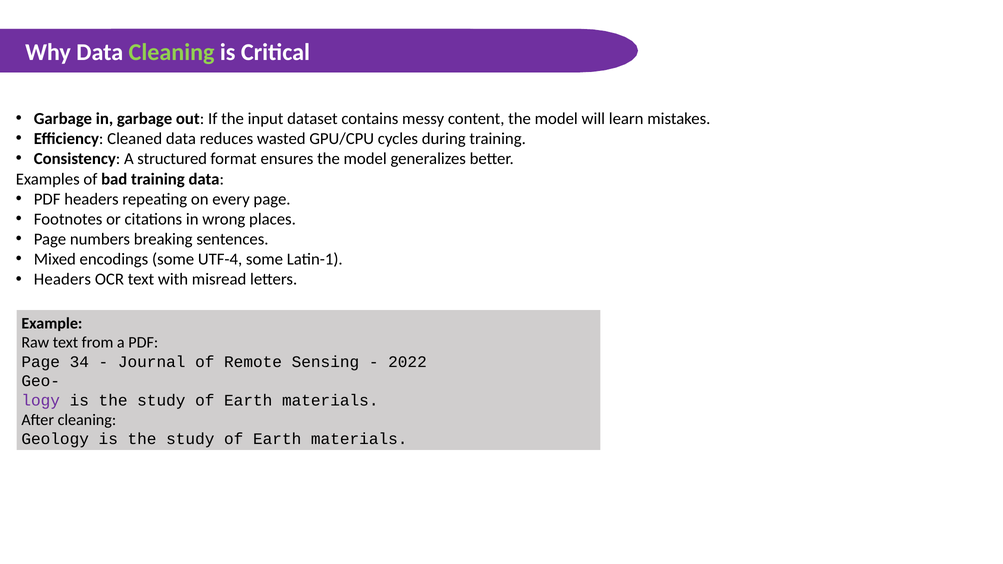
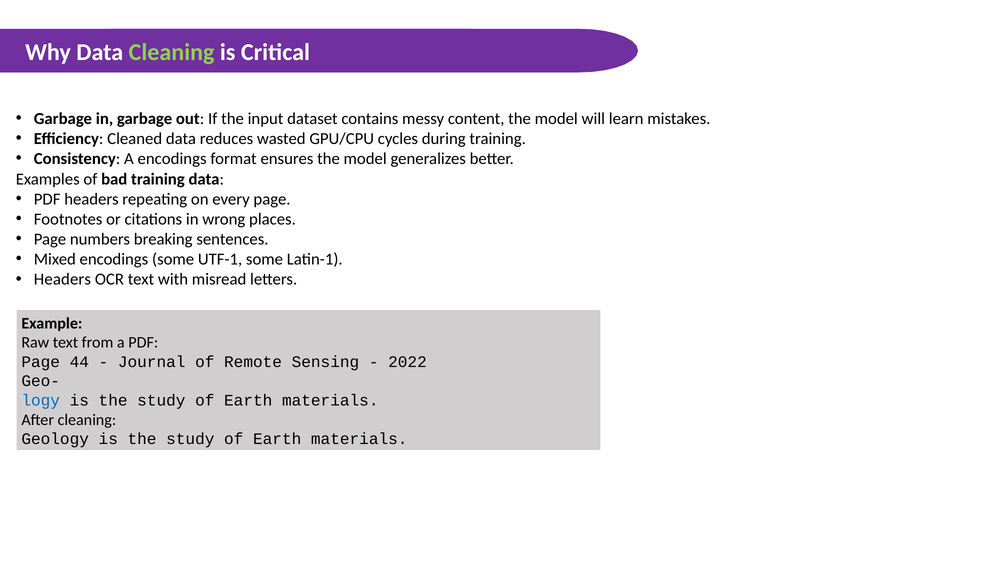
A structured: structured -> encodings (172, 159)
UTF-4: UTF-4 -> UTF-1 (220, 259)
34: 34 -> 44 (79, 362)
logy colour: purple -> blue (41, 401)
